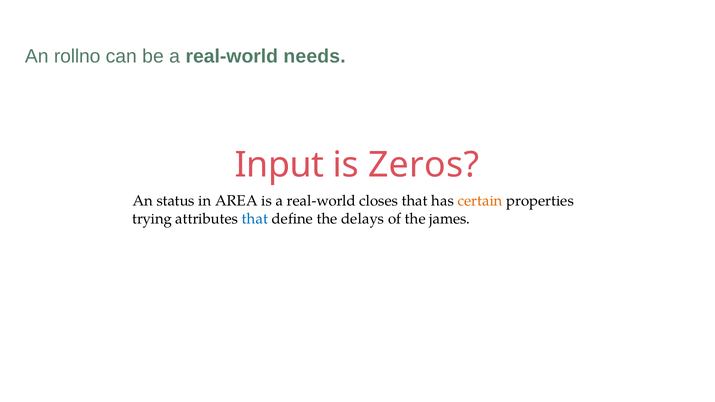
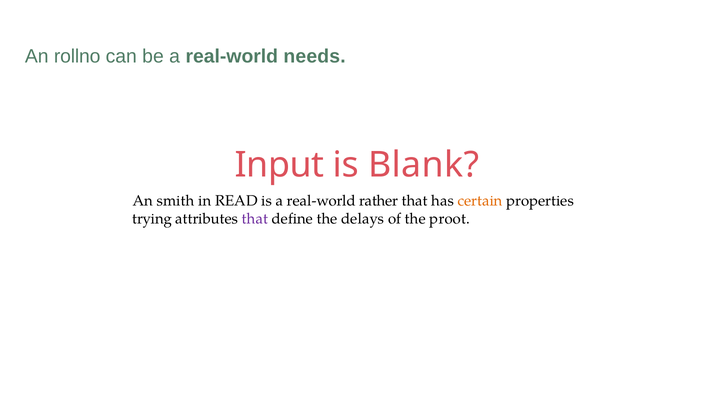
Zeros: Zeros -> Blank (424, 165)
status: status -> smith (176, 201)
AREA: AREA -> READ (236, 201)
closes: closes -> rather (379, 201)
that colour: blue -> purple (255, 219)
james: james -> proot (450, 219)
